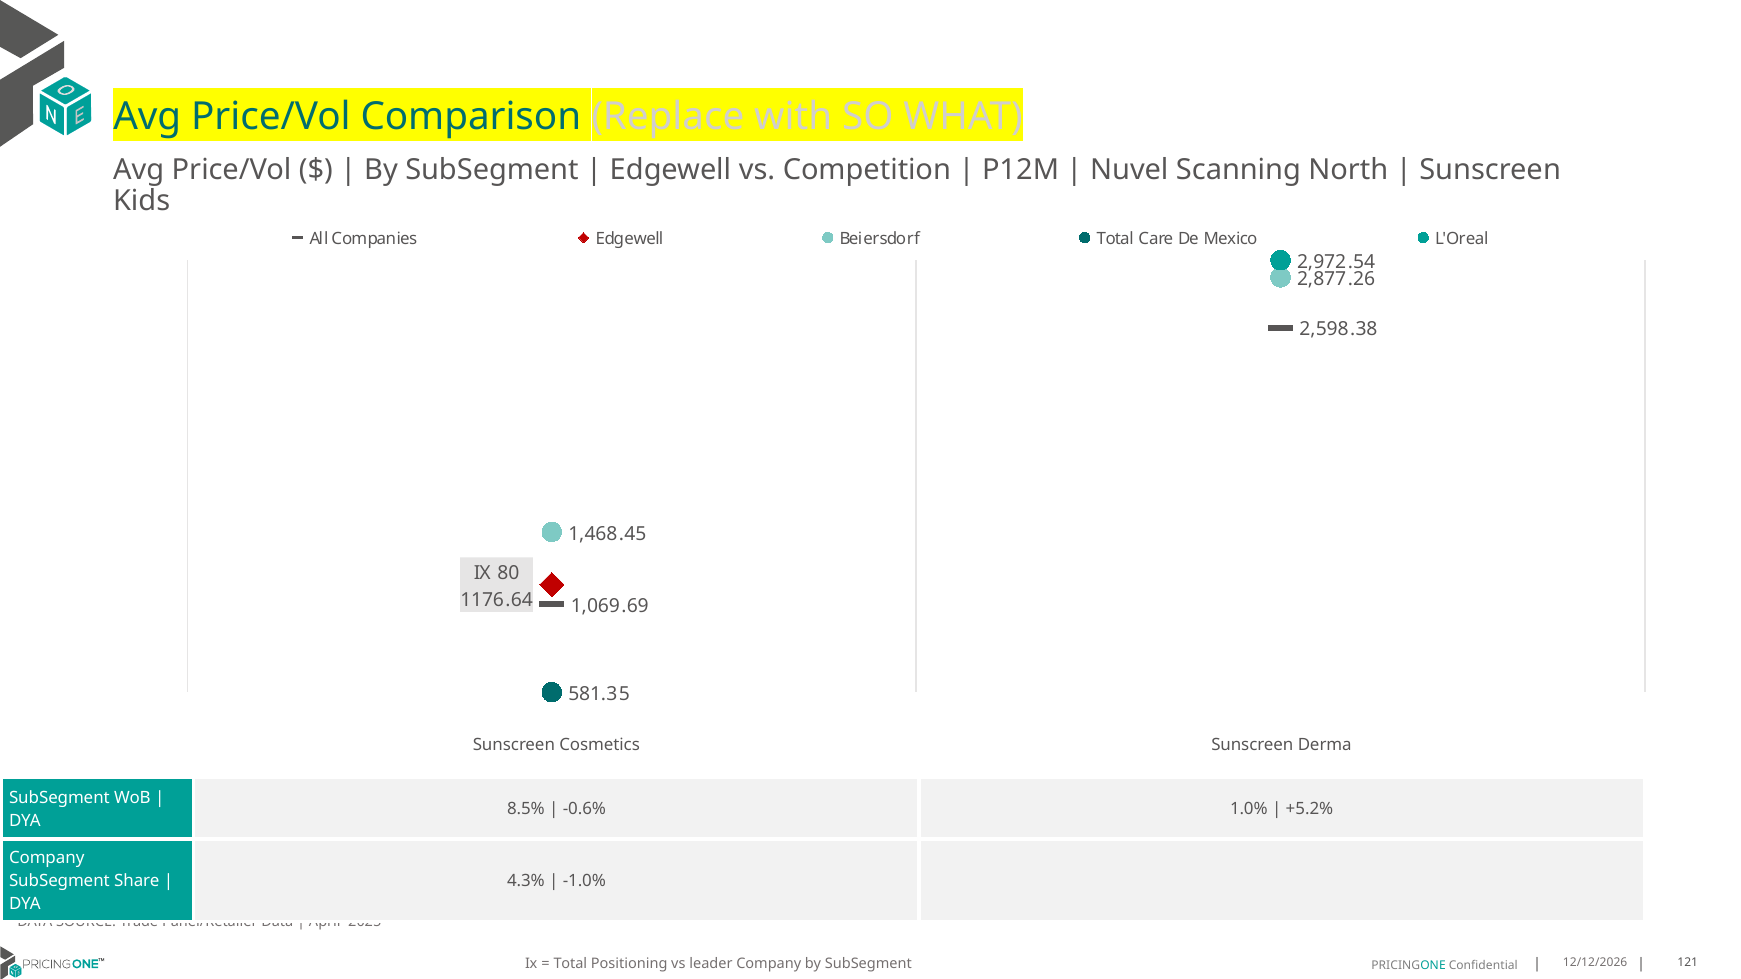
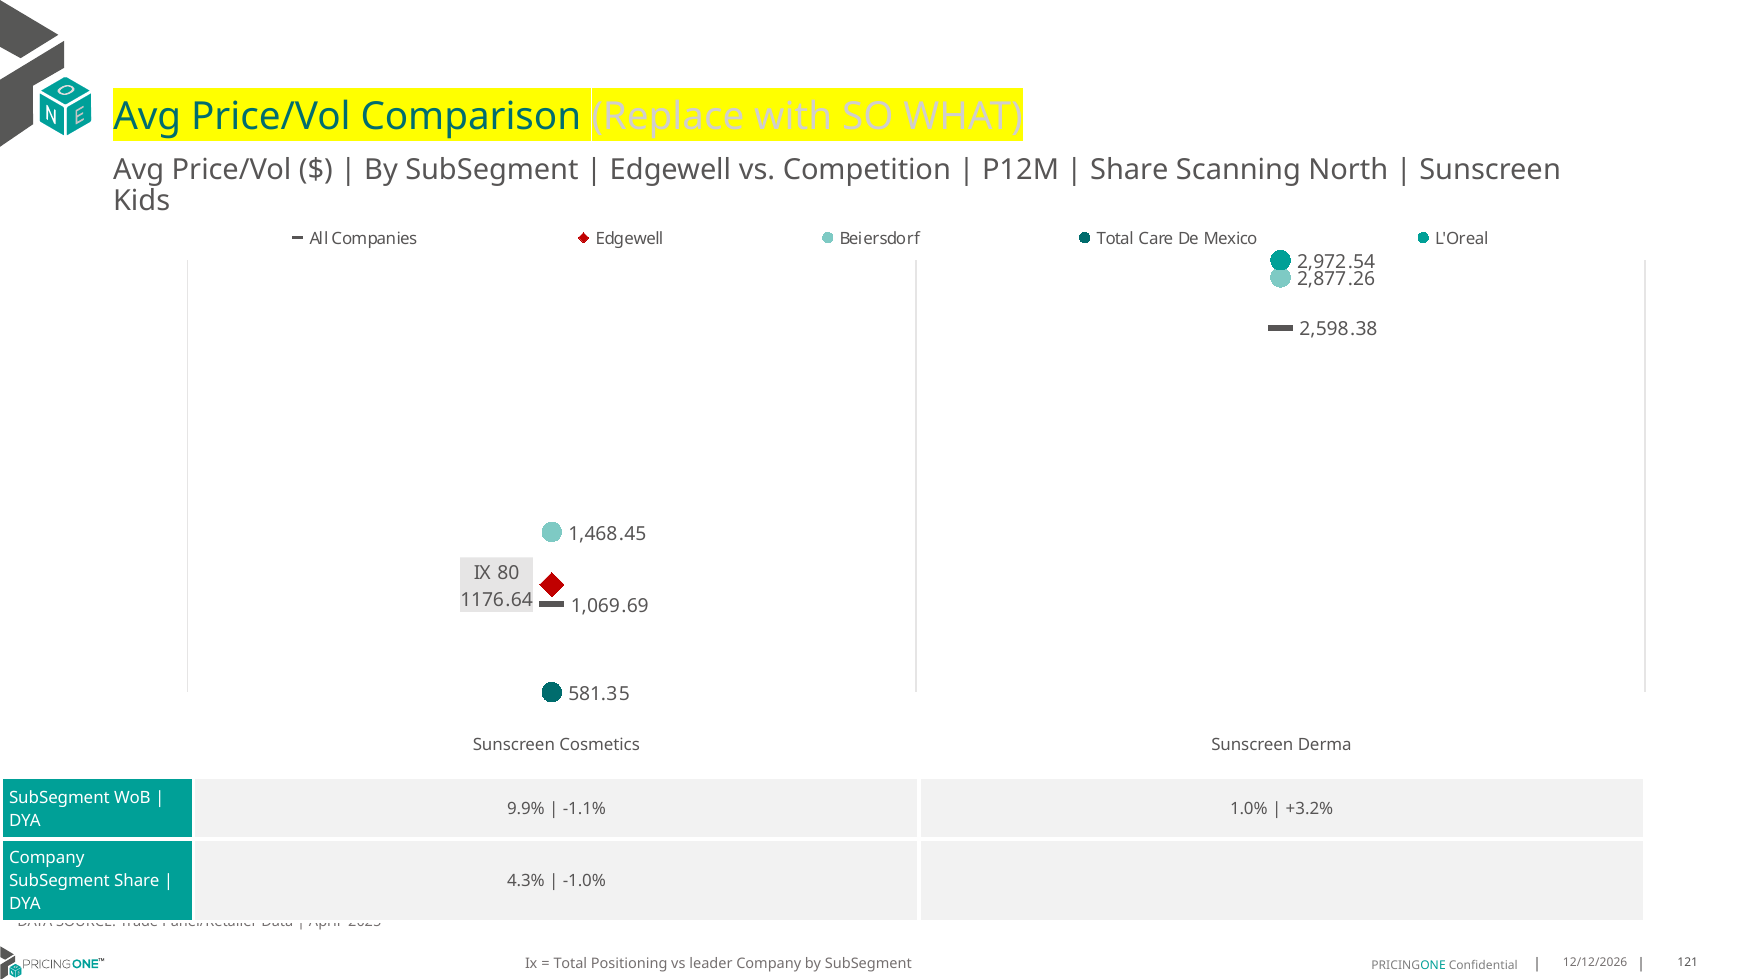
Nuvel: Nuvel -> Share (1129, 170)
8.5%: 8.5% -> 9.9% (526, 809)
-0.6%: -0.6% -> -1.1% (584, 809)
+5.2%: +5.2% -> +3.2% (1309, 809)
